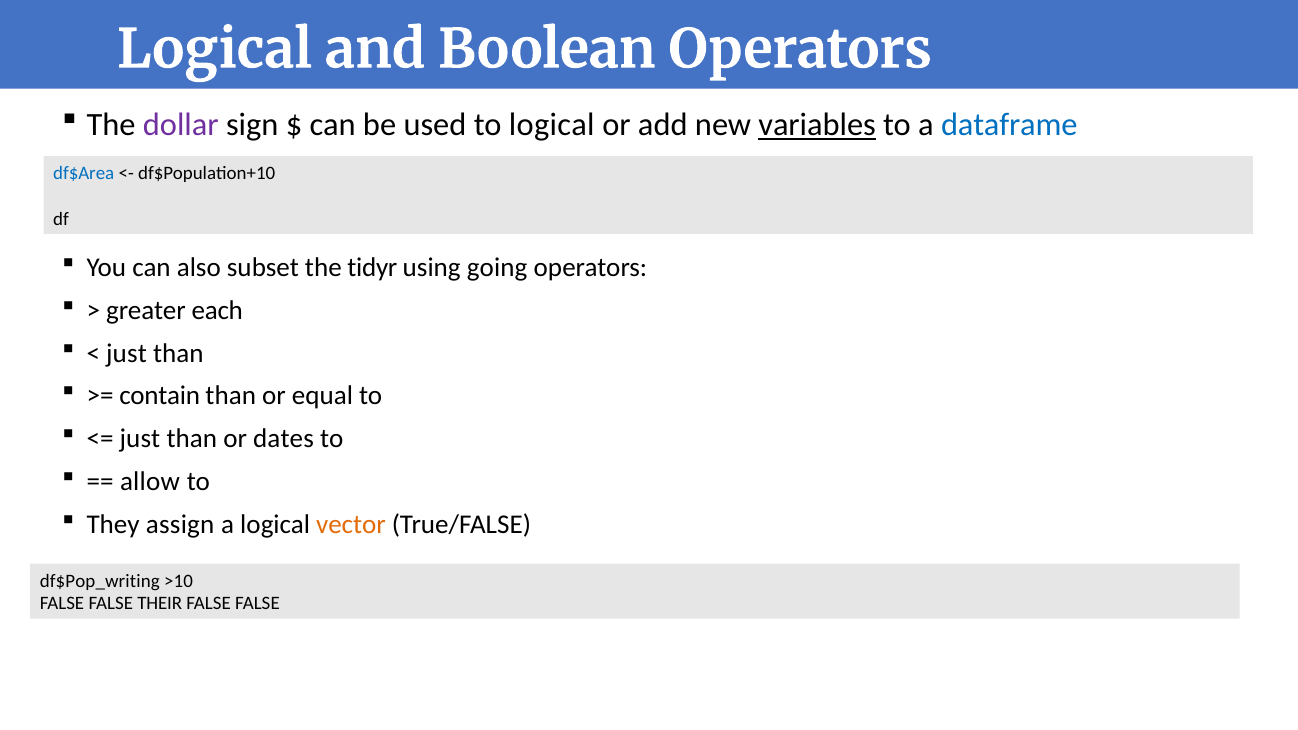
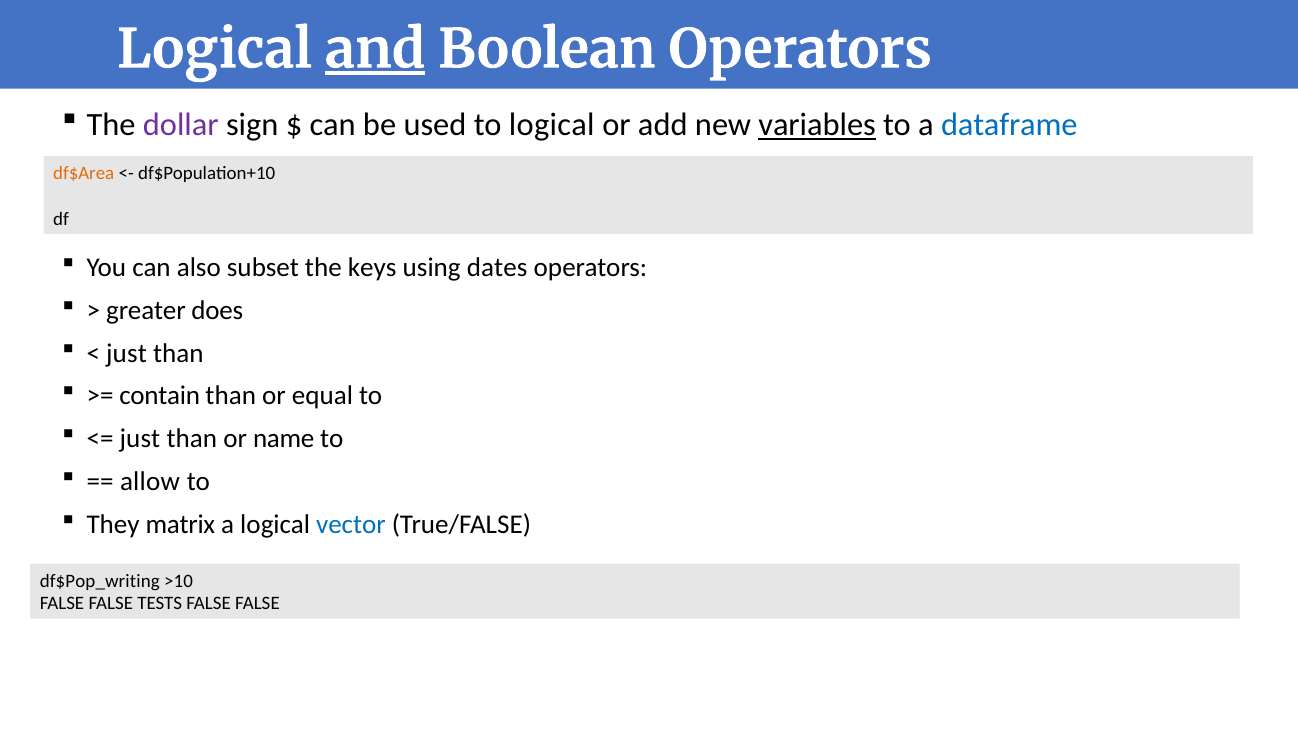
and underline: none -> present (375, 50)
df$Area colour: blue -> orange (84, 174)
tidyr: tidyr -> keys (372, 268)
going: going -> dates (497, 268)
each: each -> does (217, 310)
dates: dates -> name (284, 439)
assign: assign -> matrix (180, 524)
vector colour: orange -> blue (351, 524)
THEIR: THEIR -> TESTS (160, 604)
